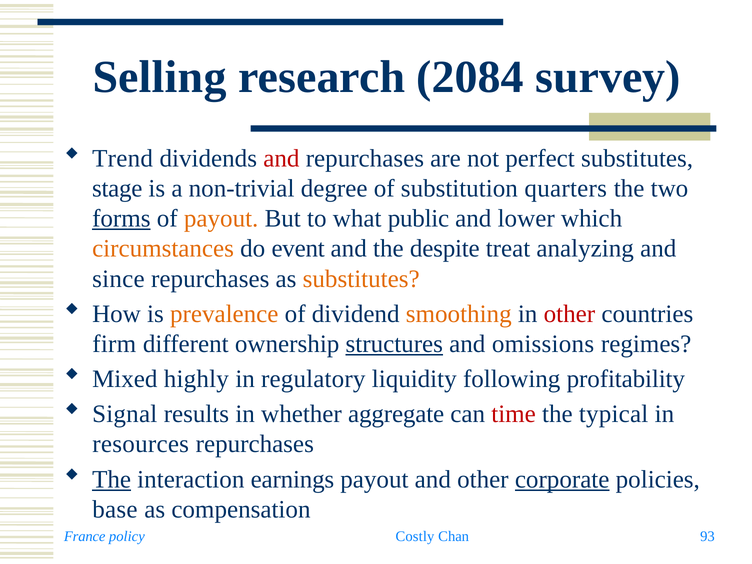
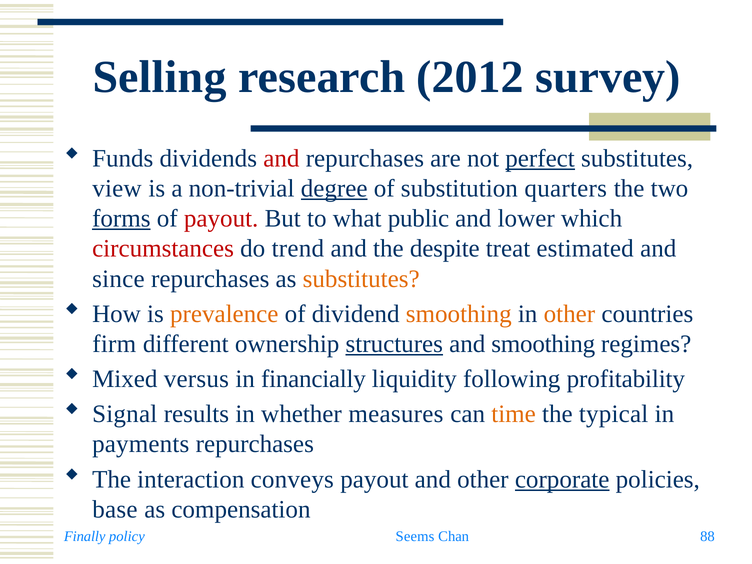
2084: 2084 -> 2012 (470, 77)
Trend: Trend -> Funds (123, 158)
perfect underline: none -> present (540, 158)
stage: stage -> view (117, 189)
degree underline: none -> present (334, 189)
payout colour: orange -> red (221, 219)
circumstances colour: orange -> red (163, 249)
event: event -> trend (298, 249)
analyzing: analyzing -> estimated (585, 249)
other colour: red -> orange (569, 314)
and omissions: omissions -> smoothing (543, 344)
highly: highly -> versus (196, 379)
regulatory: regulatory -> financially (313, 379)
aggregate: aggregate -> measures (396, 414)
time colour: red -> orange (514, 414)
resources: resources -> payments (141, 444)
The underline: present -> none (112, 479)
earnings: earnings -> conveys (292, 479)
France: France -> Finally (85, 537)
Costly: Costly -> Seems (415, 537)
93: 93 -> 88 (707, 537)
